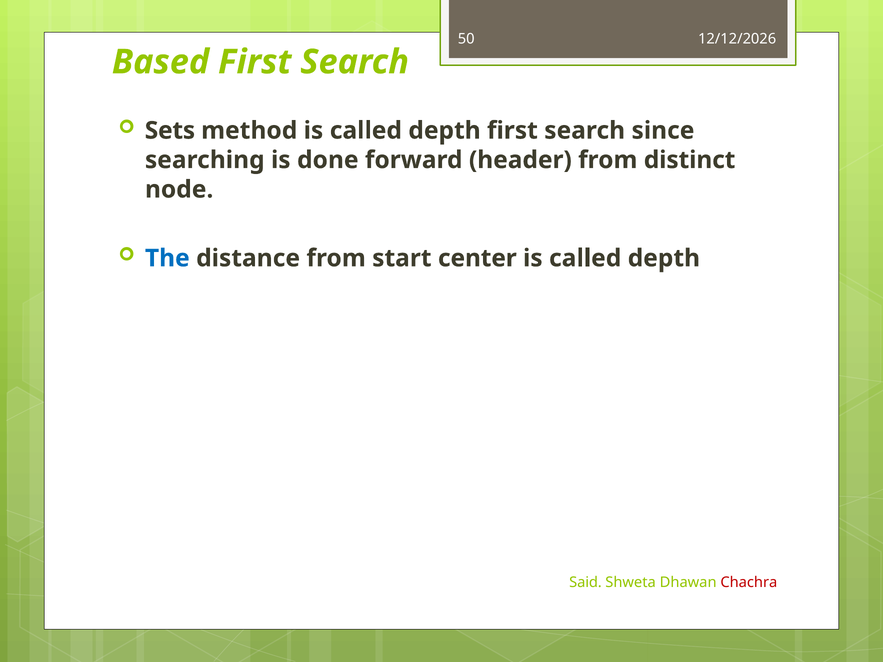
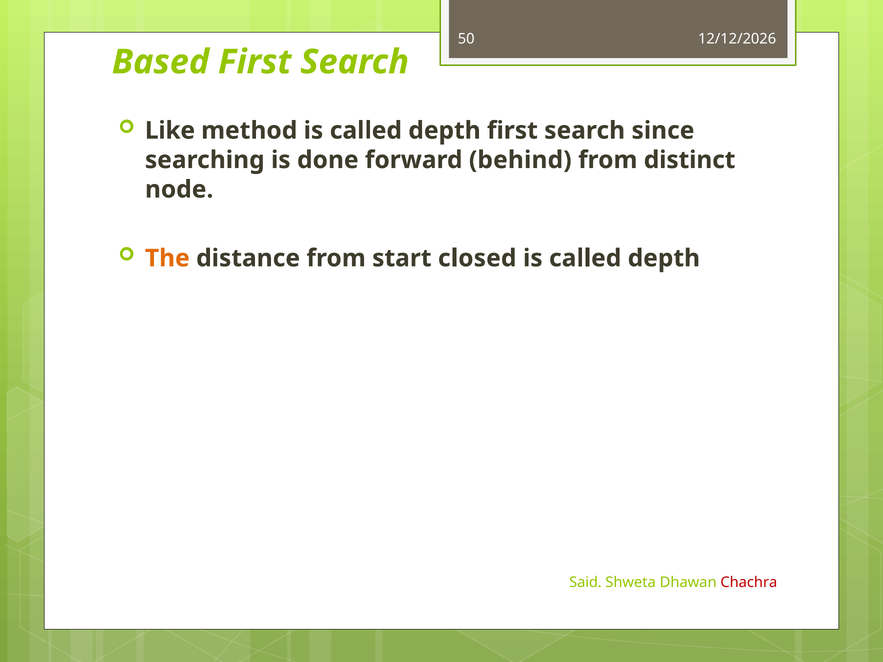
Sets: Sets -> Like (170, 131)
header: header -> behind (520, 160)
The colour: blue -> orange (167, 258)
center: center -> closed (477, 258)
